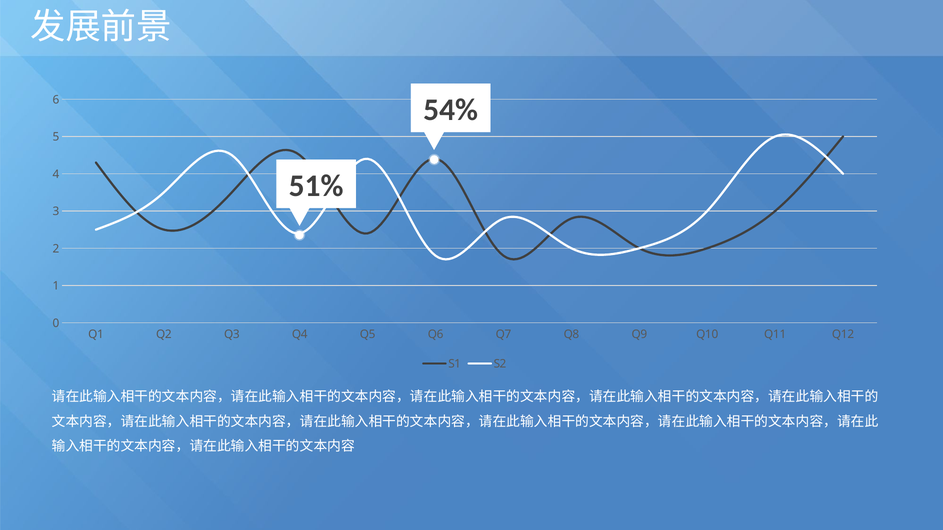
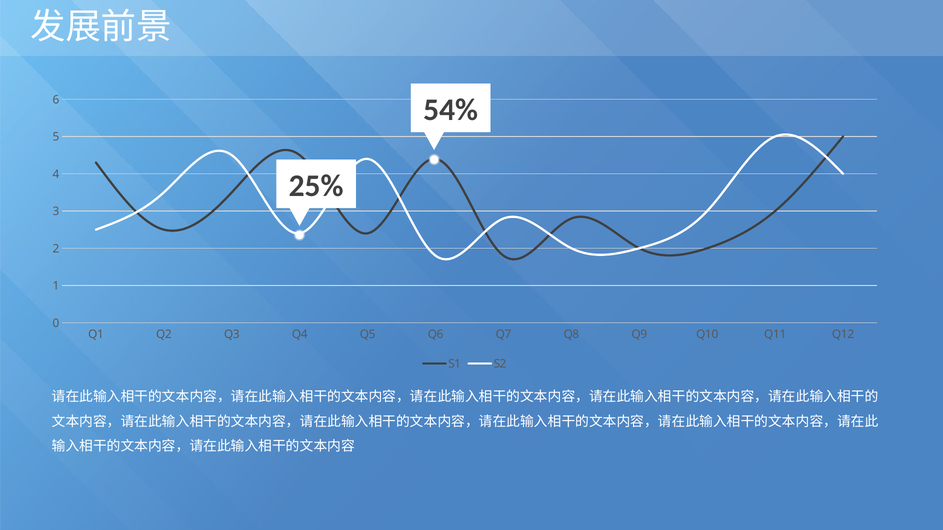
51%: 51% -> 25% (316, 186)
